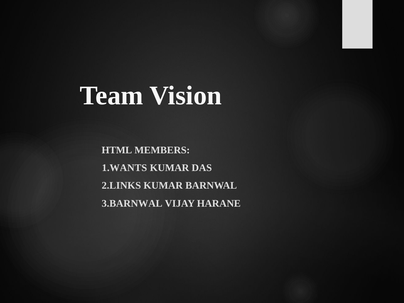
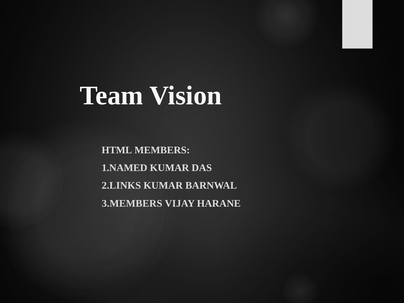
1.WANTS: 1.WANTS -> 1.NAMED (125, 168)
3.BARNWAL: 3.BARNWAL -> 3.MEMBERS (132, 203)
